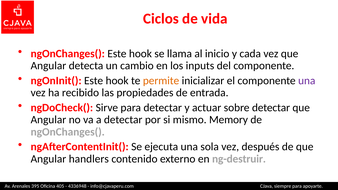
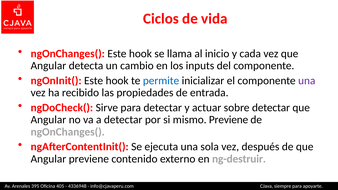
permite colour: orange -> blue (161, 81)
mismo Memory: Memory -> Previene (229, 120)
Angular handlers: handlers -> previene (89, 159)
